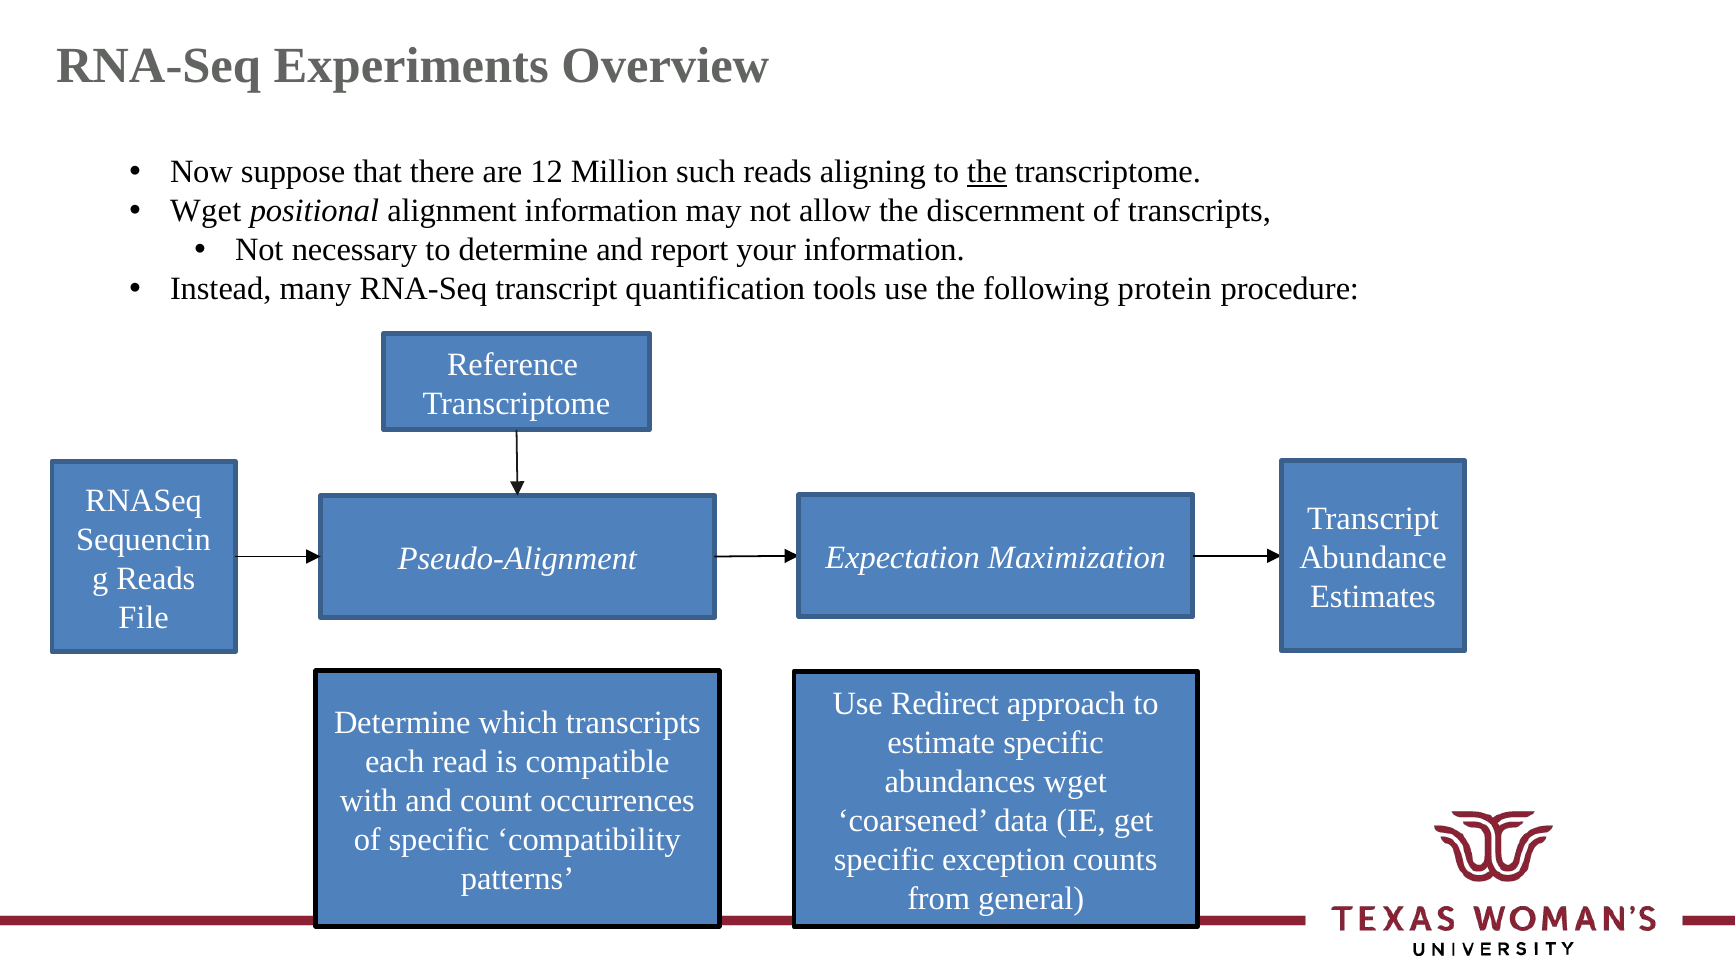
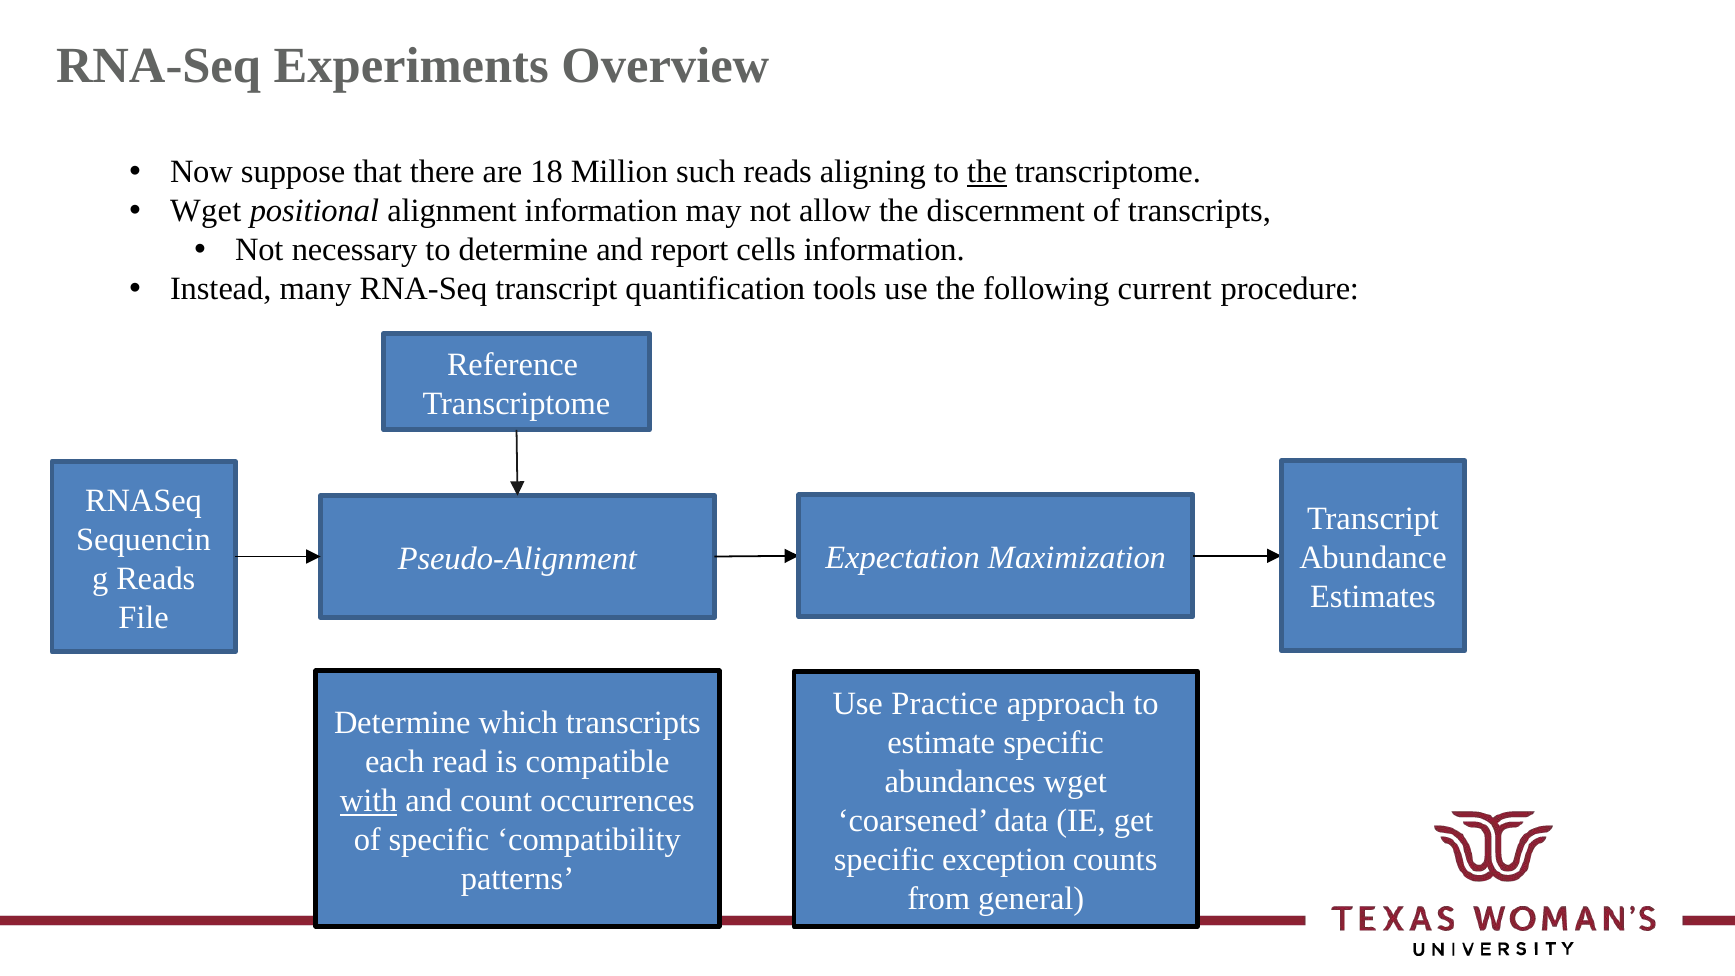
12: 12 -> 18 (547, 172)
your: your -> cells (766, 250)
protein: protein -> current (1165, 289)
Redirect: Redirect -> Practice (945, 704)
with underline: none -> present (369, 801)
